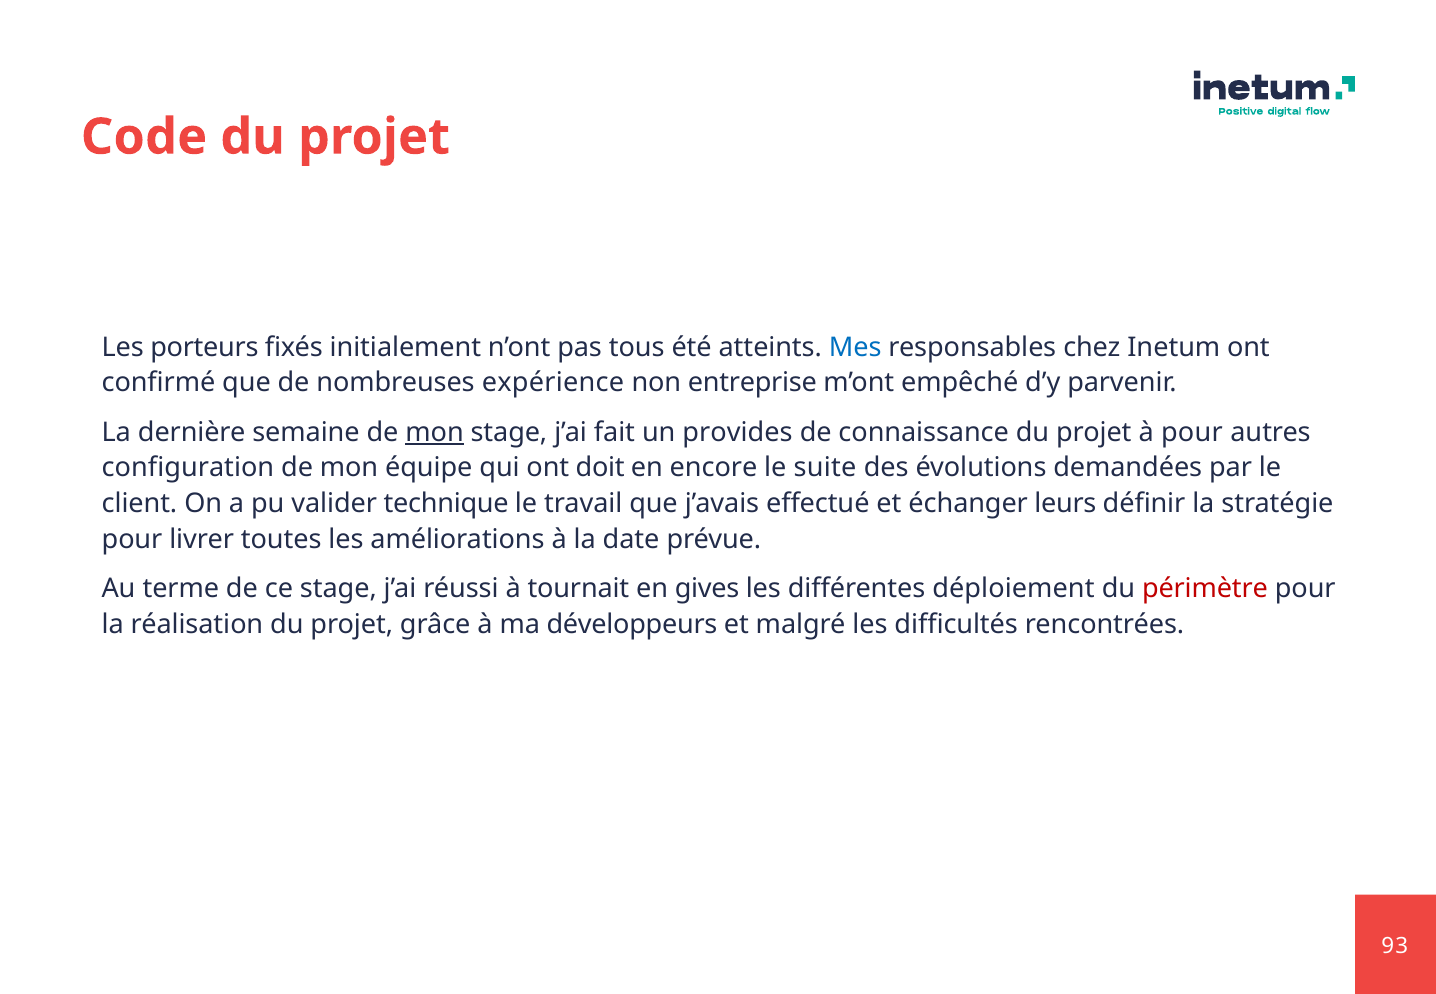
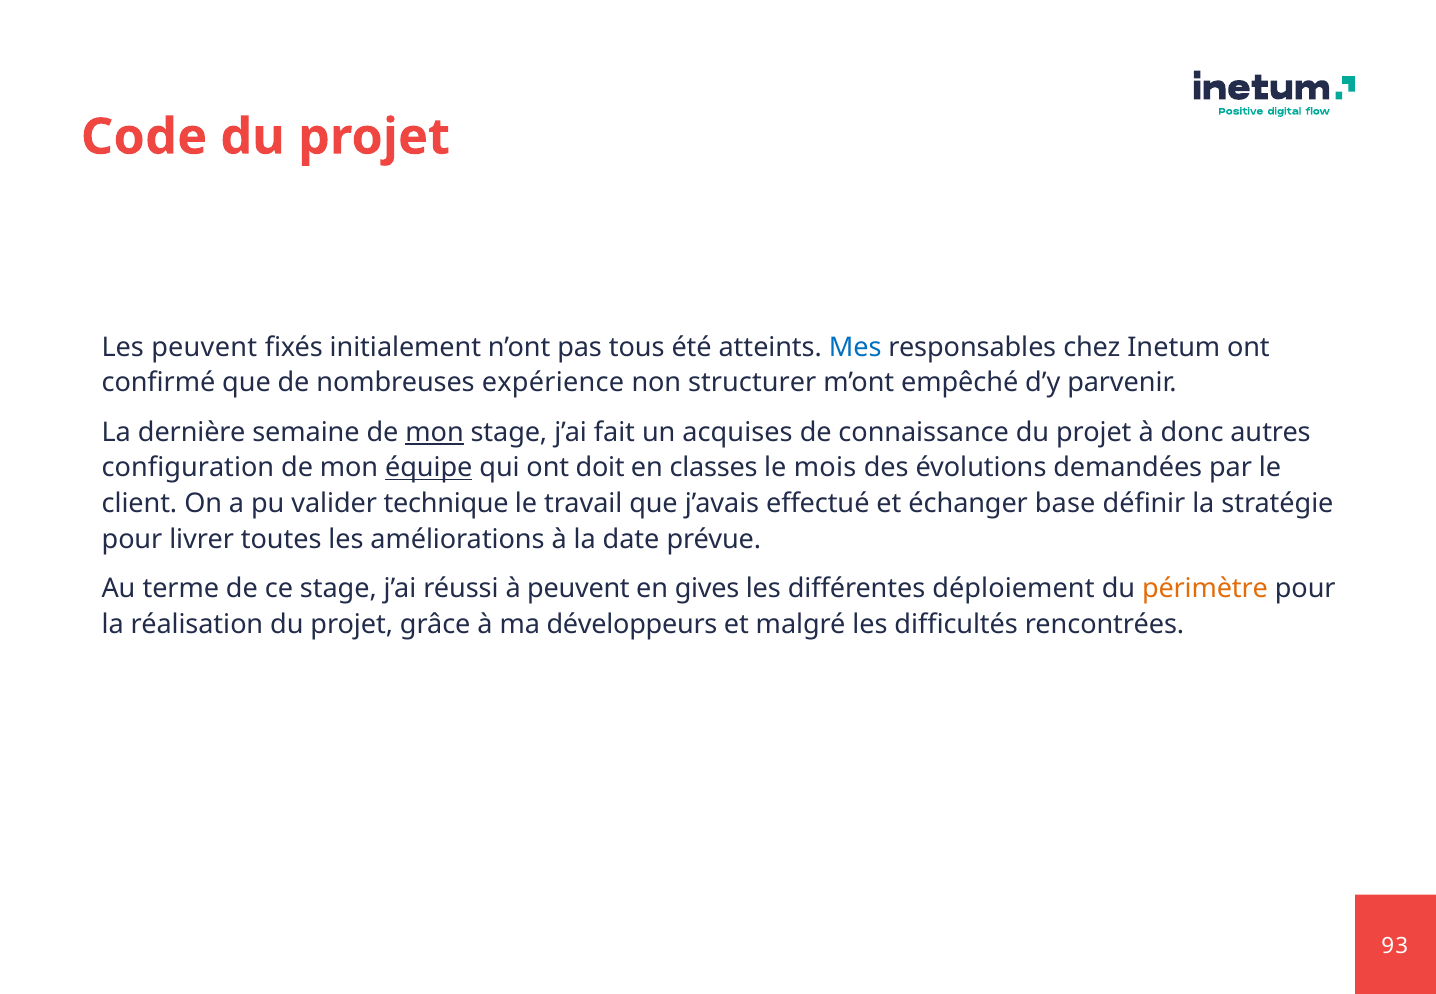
Les porteurs: porteurs -> peuvent (204, 347)
entreprise: entreprise -> structurer (752, 383)
provides: provides -> acquises (738, 432)
à pour: pour -> donc (1192, 432)
équipe underline: none -> present (429, 468)
encore: encore -> classes (714, 468)
suite: suite -> mois (825, 468)
leurs: leurs -> base (1065, 504)
à tournait: tournait -> peuvent (578, 589)
périmètre colour: red -> orange (1205, 589)
